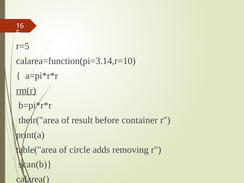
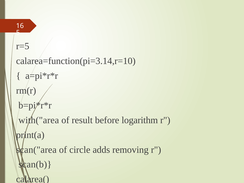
rm(r underline: present -> none (26, 91)
their("area: their("area -> with("area (39, 120)
container: container -> logarithm (140, 120)
table("area: table("area -> scan("area (36, 150)
